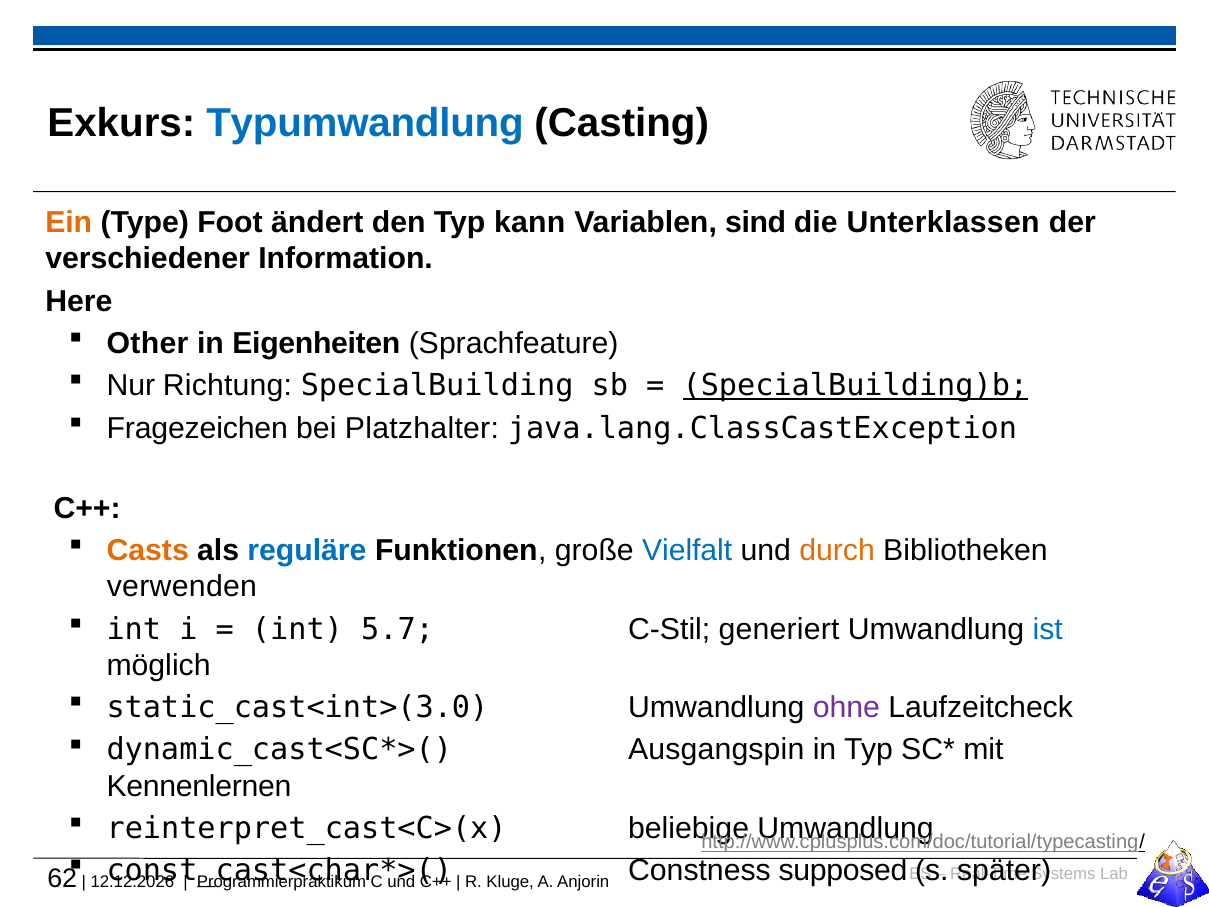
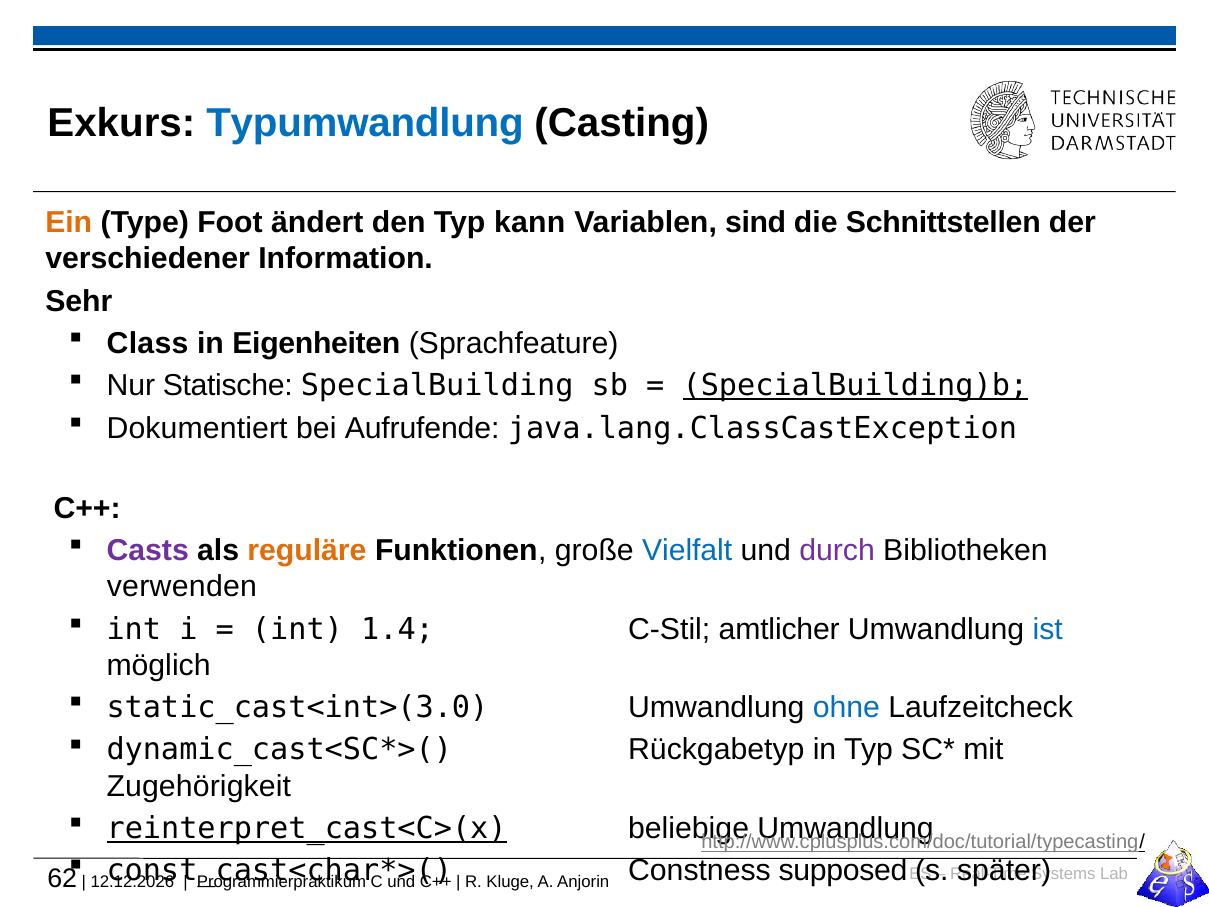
Unterklassen: Unterklassen -> Schnittstellen (943, 223)
Here: Here -> Sehr (79, 301)
Other: Other -> Class (148, 343)
Richtung: Richtung -> Statische (228, 386)
Fragezeichen: Fragezeichen -> Dokumentiert (197, 428)
Platzhalter: Platzhalter -> Aufrufende (422, 428)
Casts colour: orange -> purple (148, 550)
reguläre colour: blue -> orange (307, 550)
durch colour: orange -> purple (837, 550)
5.7: 5.7 -> 1.4 (398, 629)
generiert: generiert -> amtlicher (779, 629)
ohne colour: purple -> blue (846, 707)
Ausgangspin: Ausgangspin -> Rückgabetyp (716, 750)
Kennenlernen: Kennenlernen -> Zugehörigkeit (199, 786)
reinterpret_cast<C>(x underline: none -> present (307, 828)
